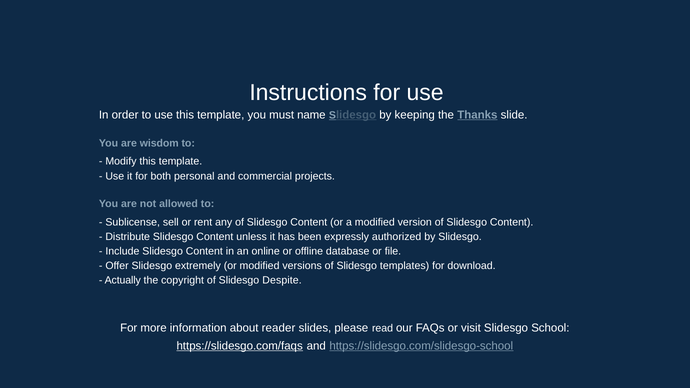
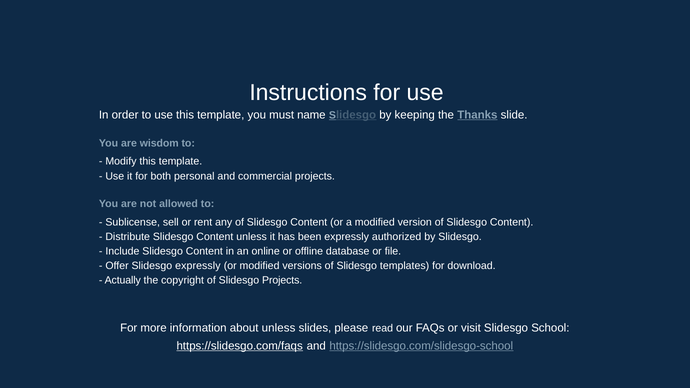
Slidesgo extremely: extremely -> expressly (198, 266)
Slidesgo Despite: Despite -> Projects (282, 281)
about reader: reader -> unless (279, 328)
